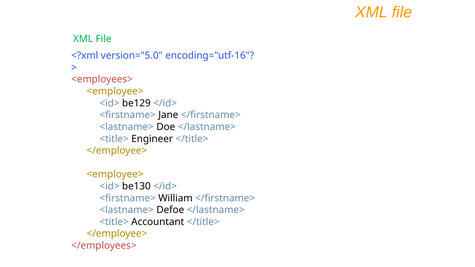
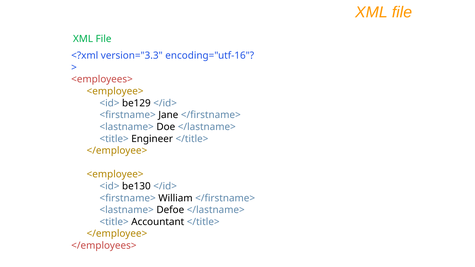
version="5.0: version="5.0 -> version="3.3 (132, 56)
